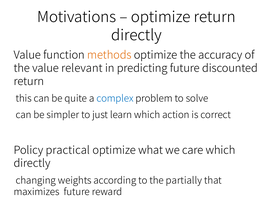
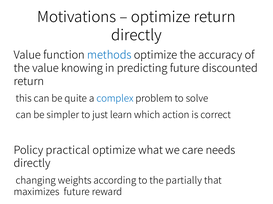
methods colour: orange -> blue (109, 55)
relevant: relevant -> knowing (82, 68)
care which: which -> needs (221, 151)
